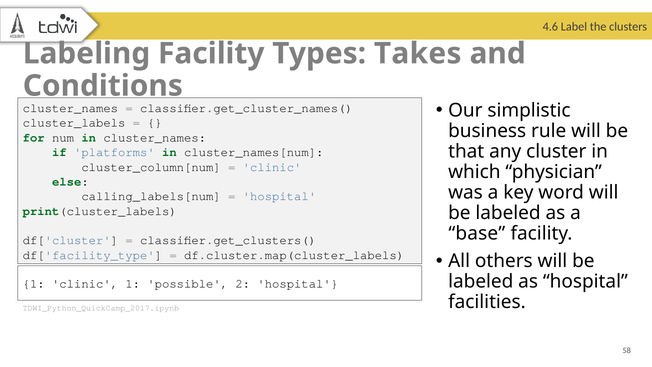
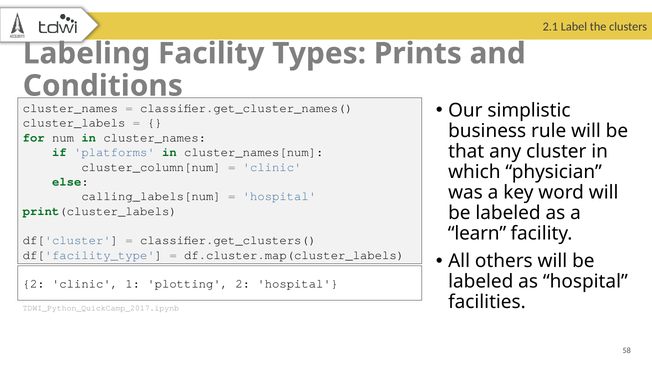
4.6: 4.6 -> 2.1 (550, 26)
Takes: Takes -> Prints (418, 53)
base: base -> learn (477, 233)
1: 1 -> 2 (34, 284)
possible: possible -> plotting (188, 284)
